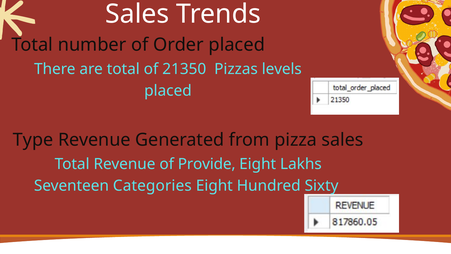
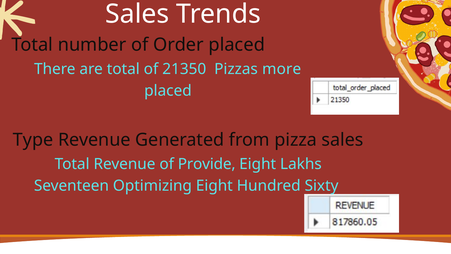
levels: levels -> more (282, 69)
Categories: Categories -> Optimizing (152, 186)
